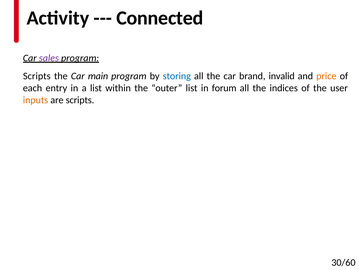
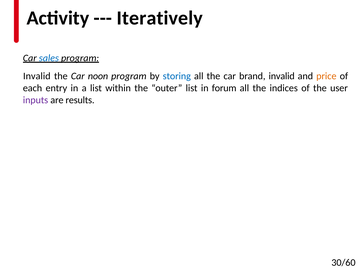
Connected: Connected -> Iteratively (160, 18)
sales colour: purple -> blue (49, 58)
Scripts: Scripts -> Invalid (37, 76)
main: main -> noon (98, 76)
inputs colour: orange -> purple (36, 100)
are scripts: scripts -> results (80, 100)
